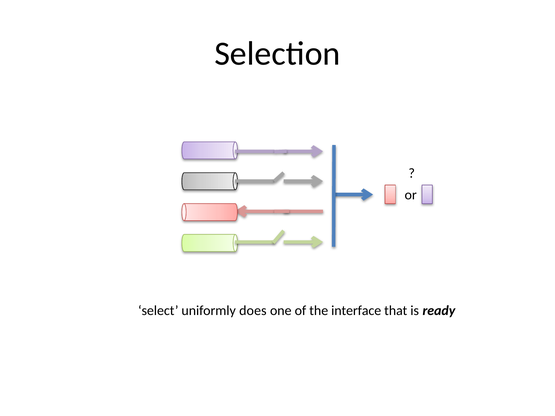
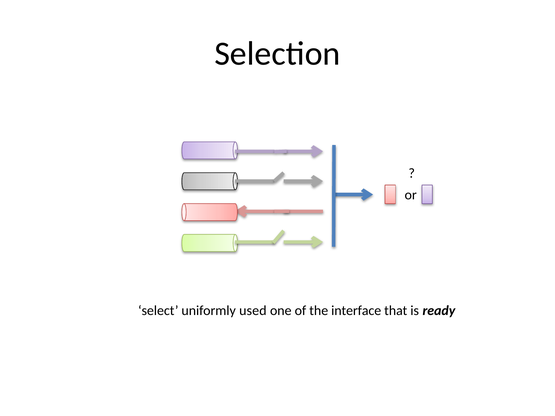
does: does -> used (253, 311)
